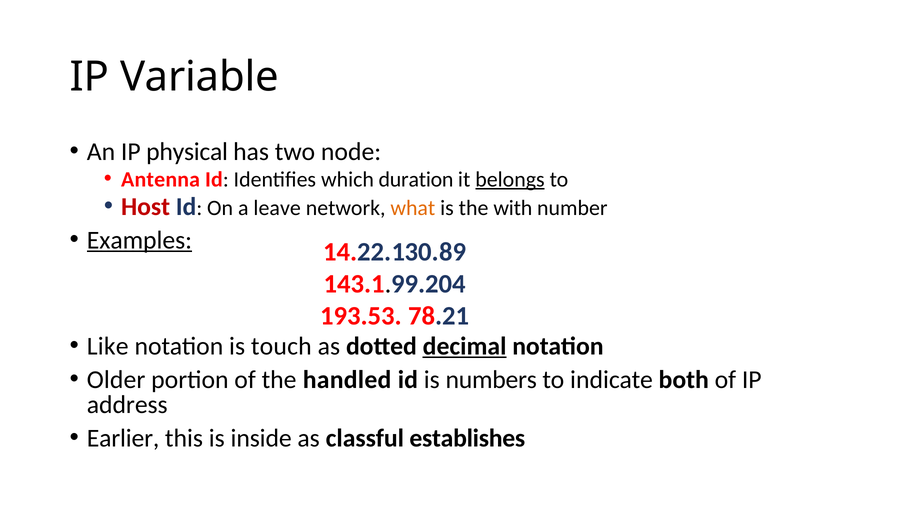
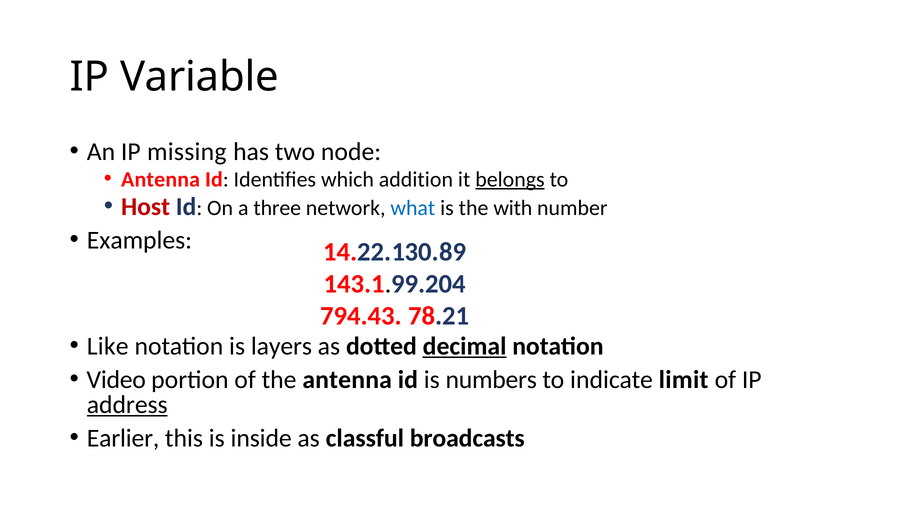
physical: physical -> missing (187, 152)
duration: duration -> addition (416, 179)
leave: leave -> three (277, 208)
what colour: orange -> blue (413, 208)
Examples underline: present -> none (139, 240)
193.53: 193.53 -> 794.43 (361, 316)
touch: touch -> layers (281, 346)
Older: Older -> Video (116, 380)
the handled: handled -> antenna (347, 380)
both: both -> limit (684, 380)
address underline: none -> present (127, 405)
establishes: establishes -> broadcasts (467, 439)
